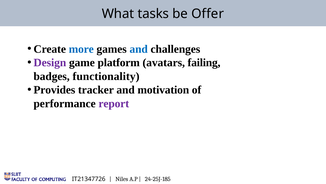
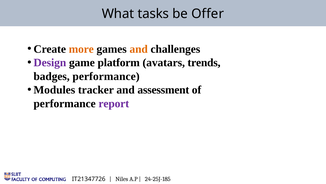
more colour: blue -> orange (81, 49)
and colour: blue -> orange (139, 49)
failing: failing -> trends (204, 62)
badges functionality: functionality -> performance (106, 76)
Provides: Provides -> Modules (54, 90)
motivation: motivation -> assessment (163, 90)
